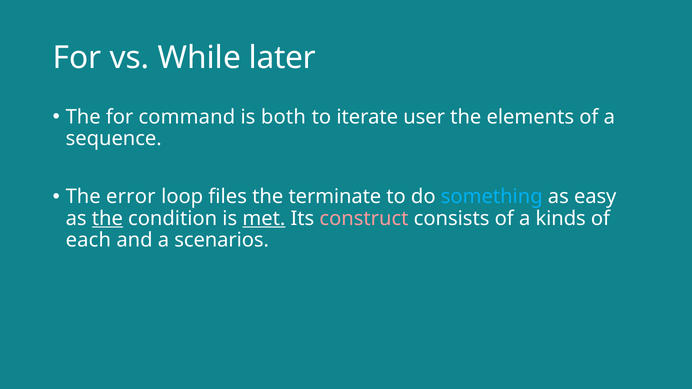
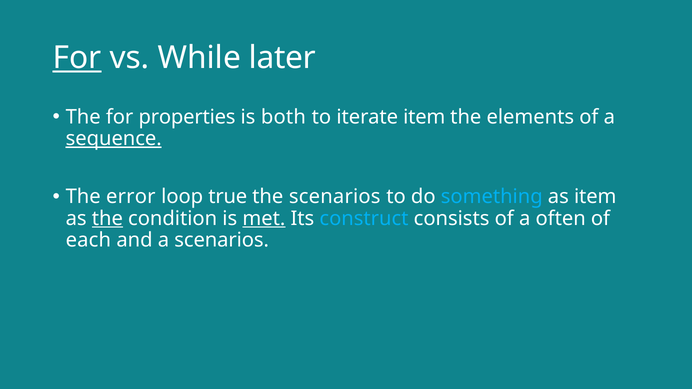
For underline: none -> present (77, 58)
command: command -> properties (187, 117)
iterate user: user -> item (424, 117)
sequence underline: none -> present (114, 139)
files: files -> true (228, 197)
the terminate: terminate -> scenarios (335, 197)
as easy: easy -> item (595, 197)
construct colour: pink -> light blue (364, 219)
kinds: kinds -> often (561, 219)
